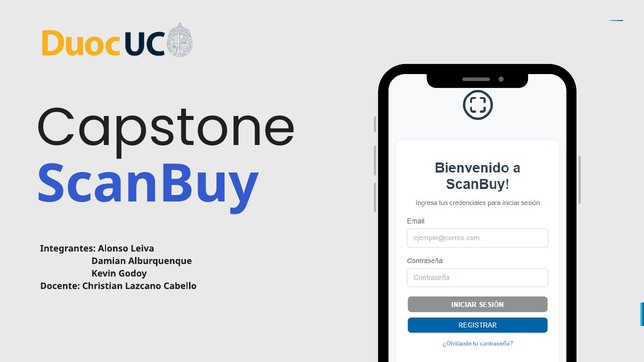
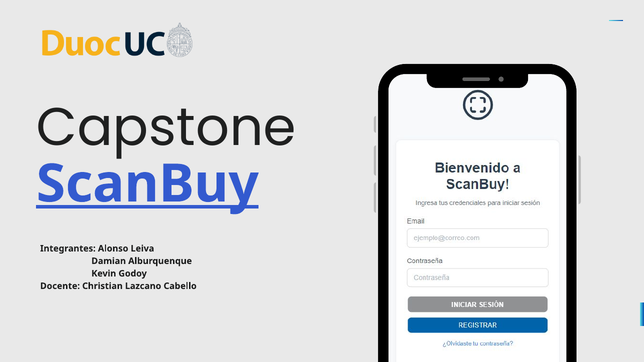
ScanBuy underline: none -> present (147, 184)
